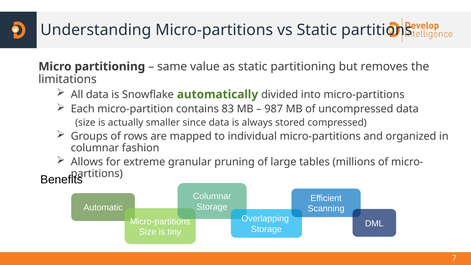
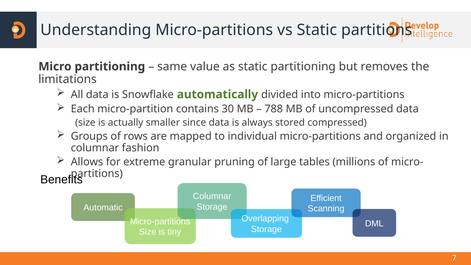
83: 83 -> 30 (228, 109)
987: 987 -> 788 (274, 109)
